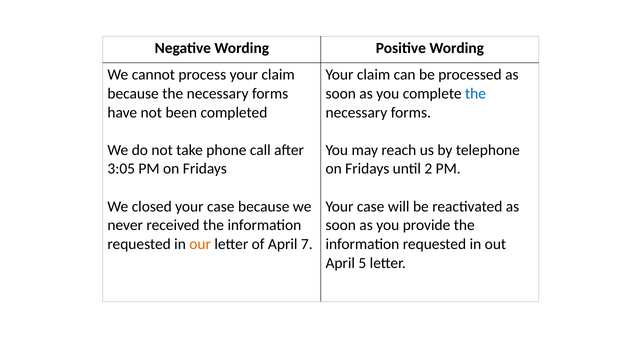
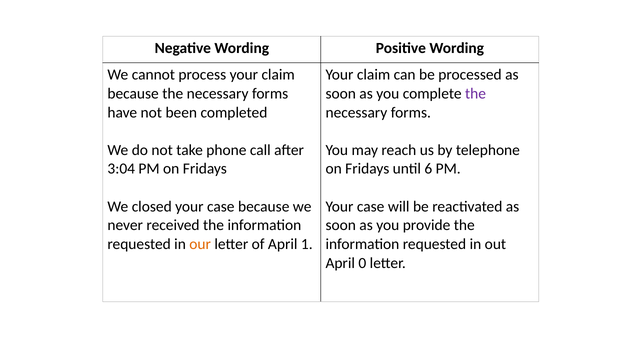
the colour: blue -> purple (475, 94)
3:05: 3:05 -> 3:04 (121, 169)
2: 2 -> 6 (428, 169)
7: 7 -> 1 (307, 244)
5: 5 -> 0 (362, 263)
